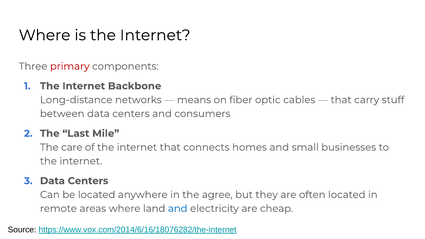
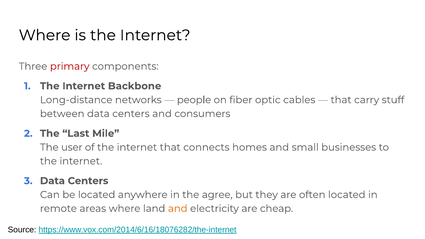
means: means -> people (194, 100)
care: care -> user (72, 147)
and colour: blue -> orange (178, 209)
